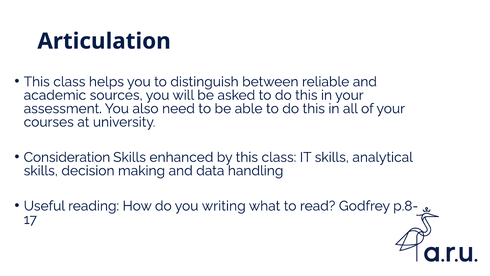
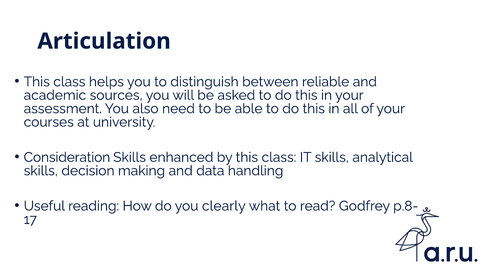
writing: writing -> clearly (224, 206)
